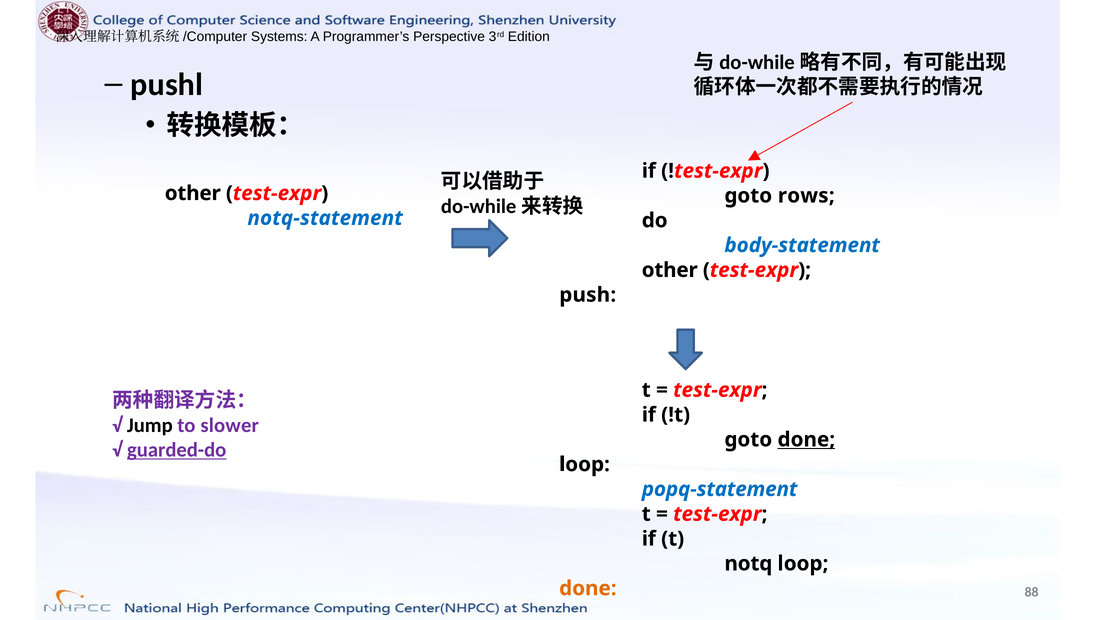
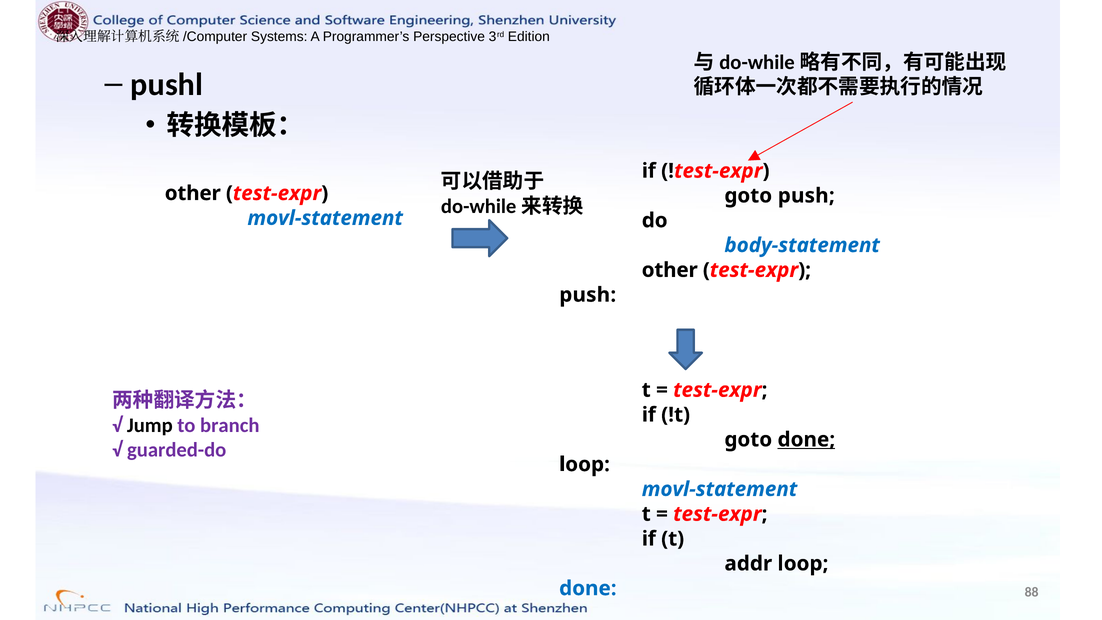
goto rows: rows -> push (806, 196)
notq-statement: notq-statement -> movl-statement (325, 218)
slower: slower -> branch (230, 425)
guarded-do underline: present -> none (177, 450)
popq-statement: popq-statement -> movl-statement (720, 489)
notq: notq -> addr (748, 563)
done colour: orange -> blue (588, 588)
